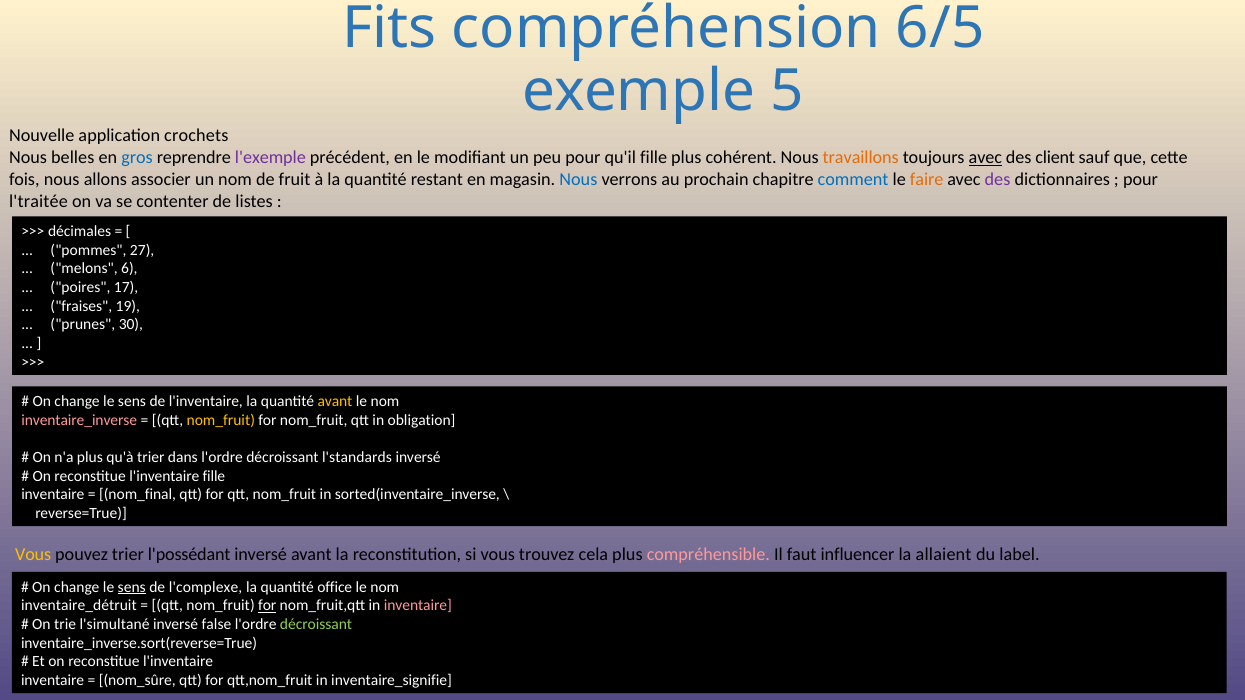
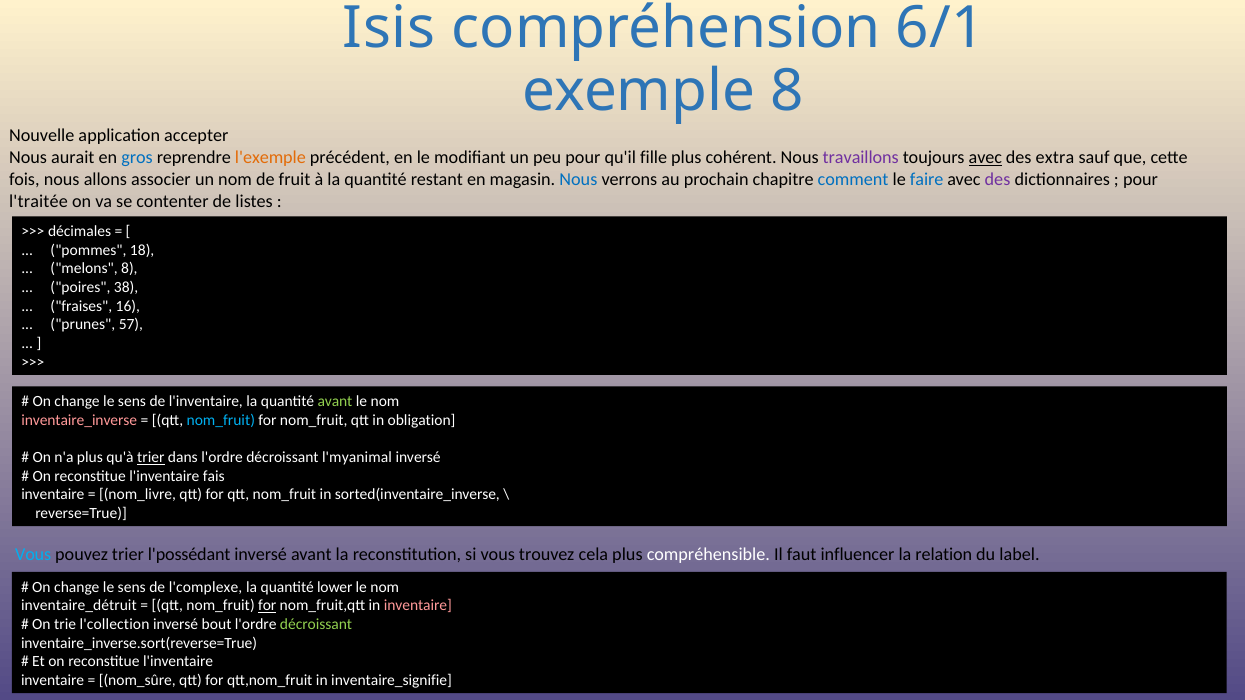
Fits: Fits -> Isis (389, 28)
6/5: 6/5 -> 6/1 (940, 28)
exemple 5: 5 -> 8 (787, 91)
crochets: crochets -> accepter (196, 136)
belles: belles -> aurait (73, 158)
l'exemple colour: purple -> orange (270, 158)
travaillons colour: orange -> purple (861, 158)
client: client -> extra (1055, 158)
faire colour: orange -> blue (927, 179)
27: 27 -> 18 (142, 250)
melons 6: 6 -> 8 (129, 269)
17: 17 -> 38 (126, 288)
19: 19 -> 16 (128, 306)
30: 30 -> 57 (131, 325)
avant colour: yellow -> light green (335, 402)
nom_fruit colour: yellow -> light blue (221, 420)
trier underline: none -> present (151, 458)
l'standards: l'standards -> l'myanimal (357, 458)
l'inventaire fille: fille -> fais (214, 476)
nom_final: nom_final -> nom_livre (138, 495)
Vous colour: yellow -> light blue (33, 555)
compréhensible colour: pink -> white (708, 555)
allaient: allaient -> relation (944, 555)
sens underline: present -> none (132, 587)
office: office -> lower (335, 587)
l'simultané: l'simultané -> l'collection (115, 625)
false: false -> bout (217, 625)
